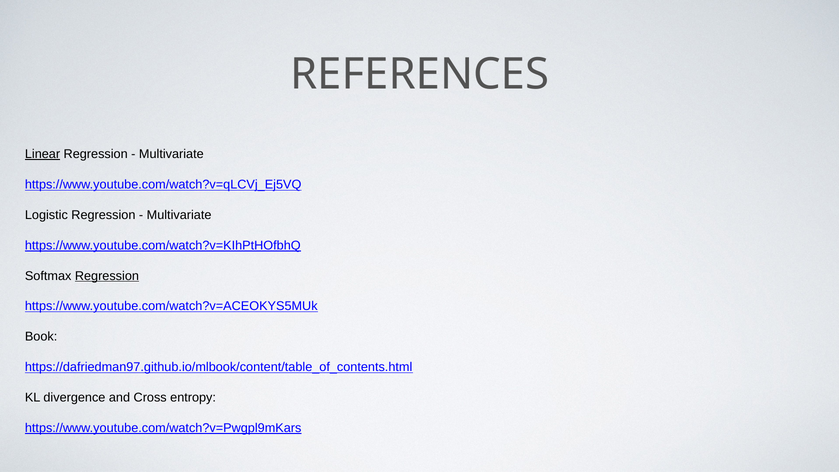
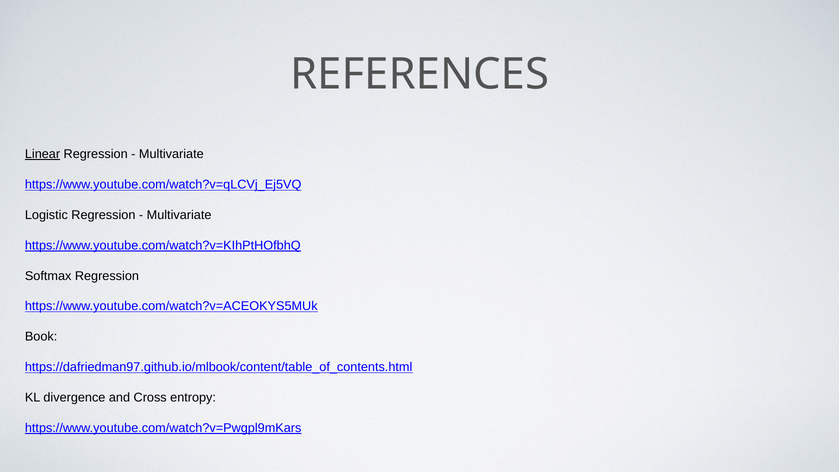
Regression underline: present -> none (107, 276)
